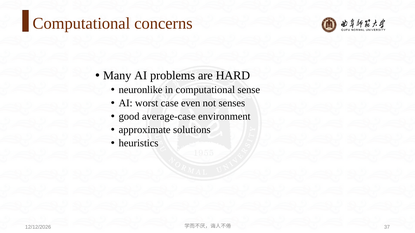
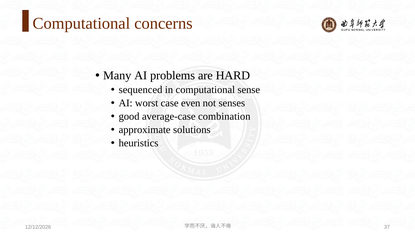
neuronlike: neuronlike -> sequenced (141, 90)
environment: environment -> combination (224, 117)
